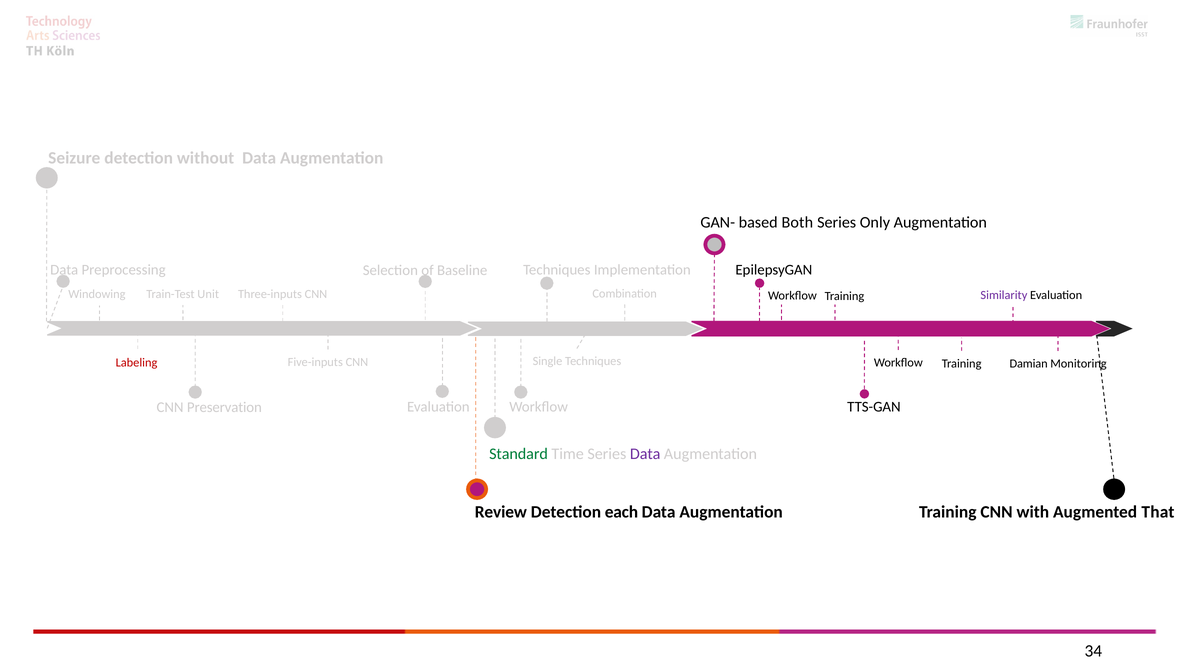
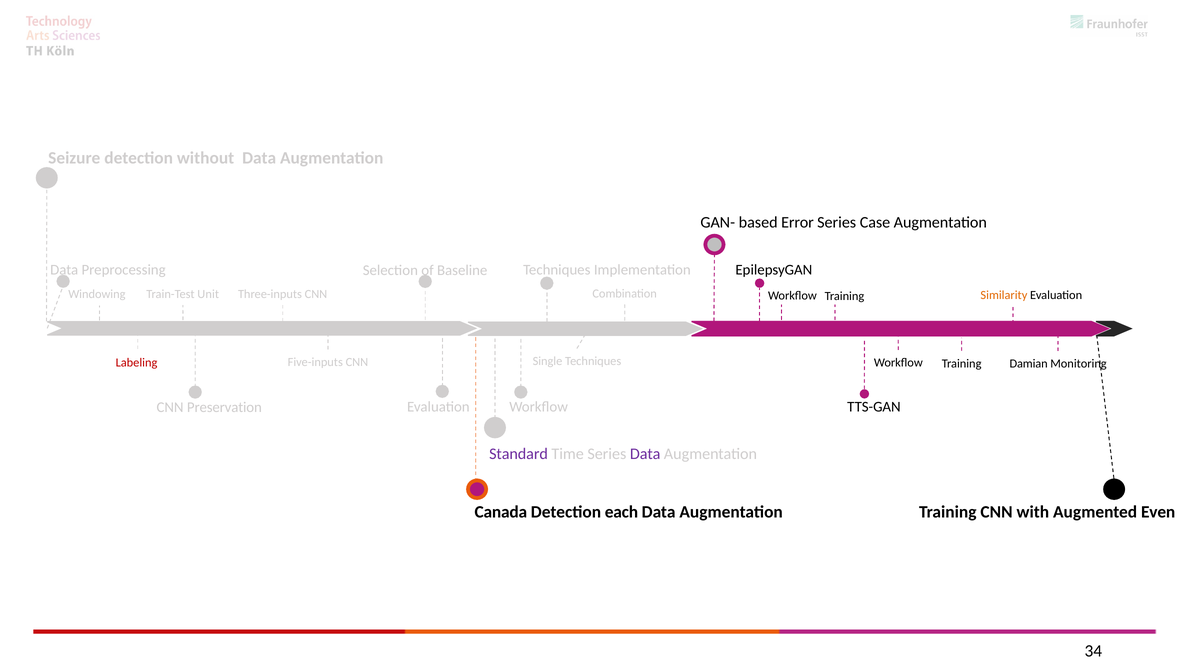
Both: Both -> Error (798, 222)
Only: Only -> Case (875, 222)
Similarity colour: purple -> orange (1004, 295)
Standard colour: green -> purple (519, 454)
Review: Review -> Canada (501, 512)
That: That -> Even (1158, 512)
